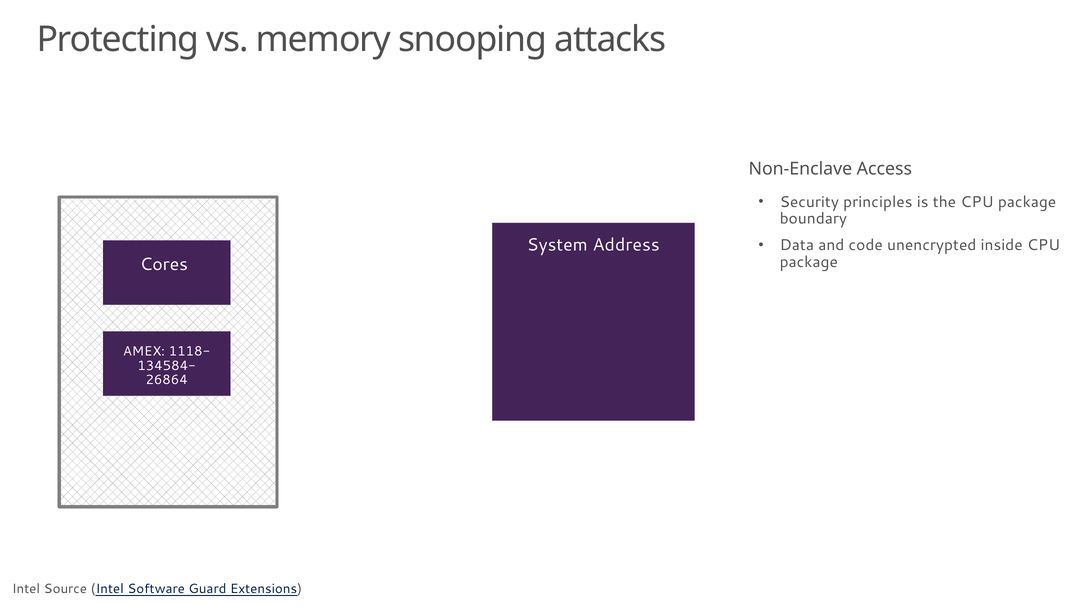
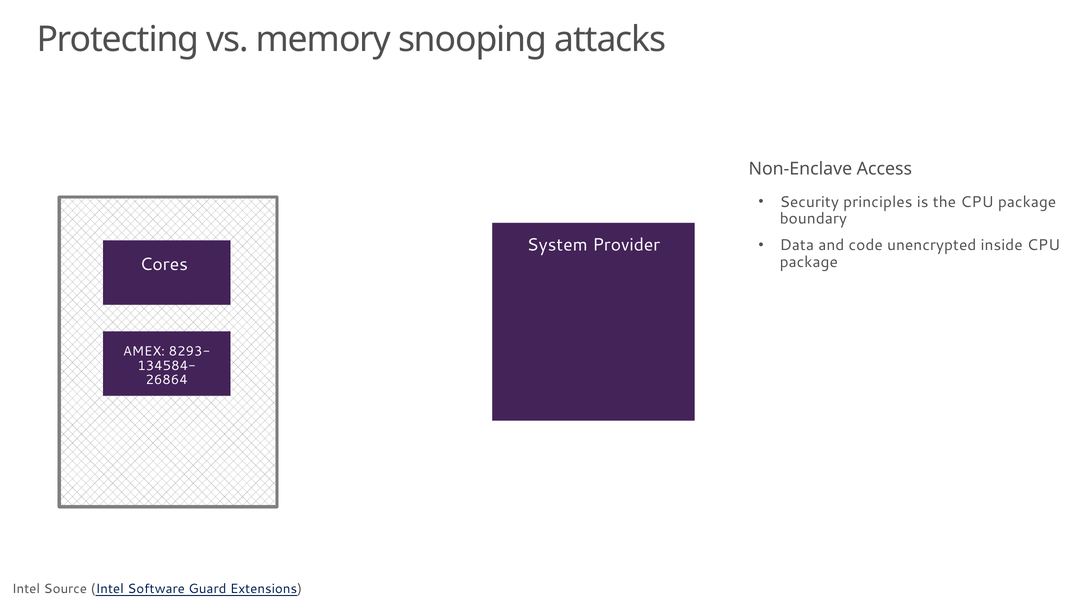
Address: Address -> Provider (626, 245)
1118-: 1118- -> 8293- (190, 351)
